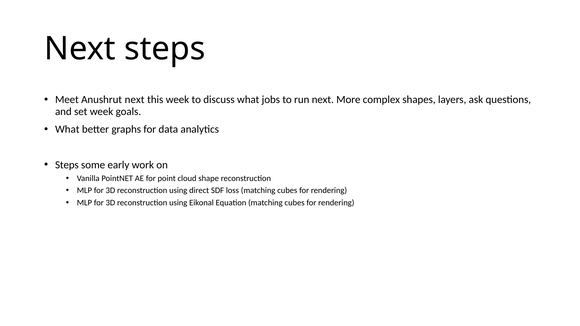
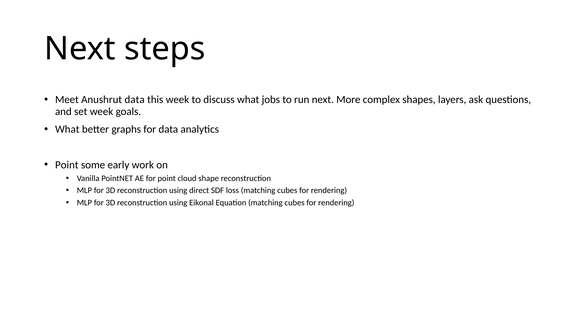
Anushrut next: next -> data (135, 100)
Steps: Steps -> Point (67, 165)
